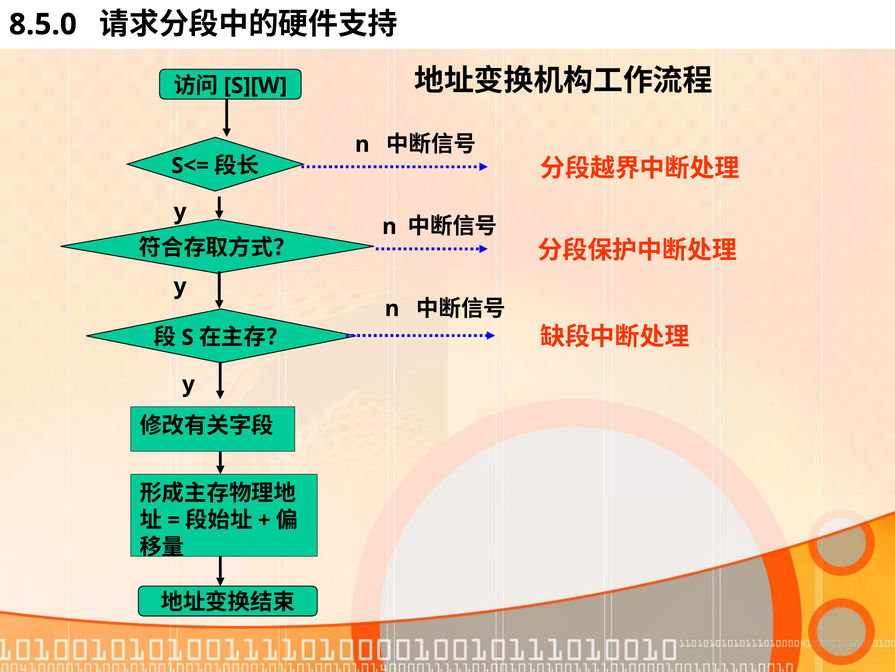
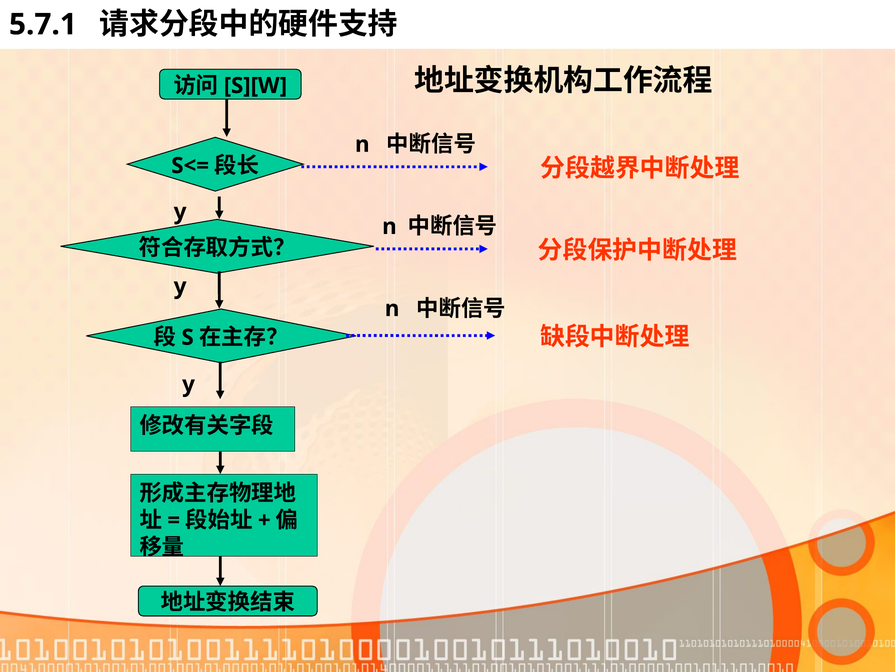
8.5.0: 8.5.0 -> 5.7.1 (43, 24)
